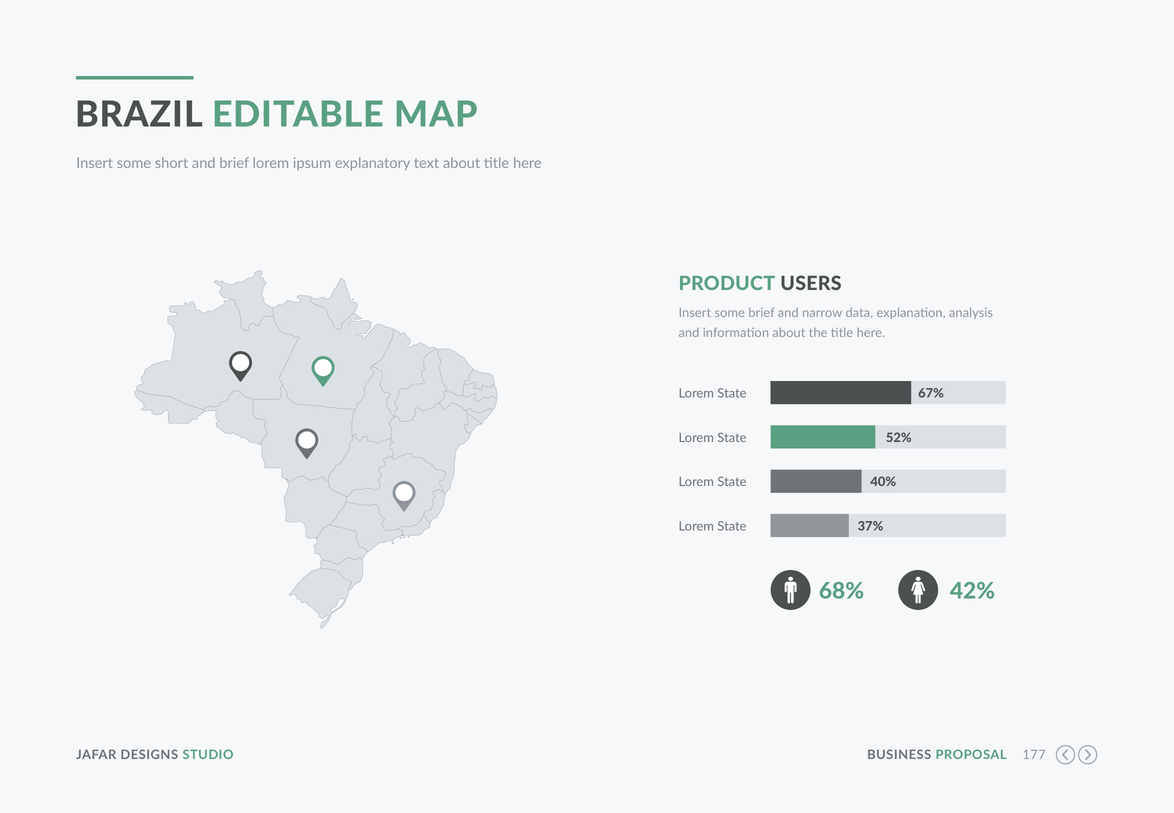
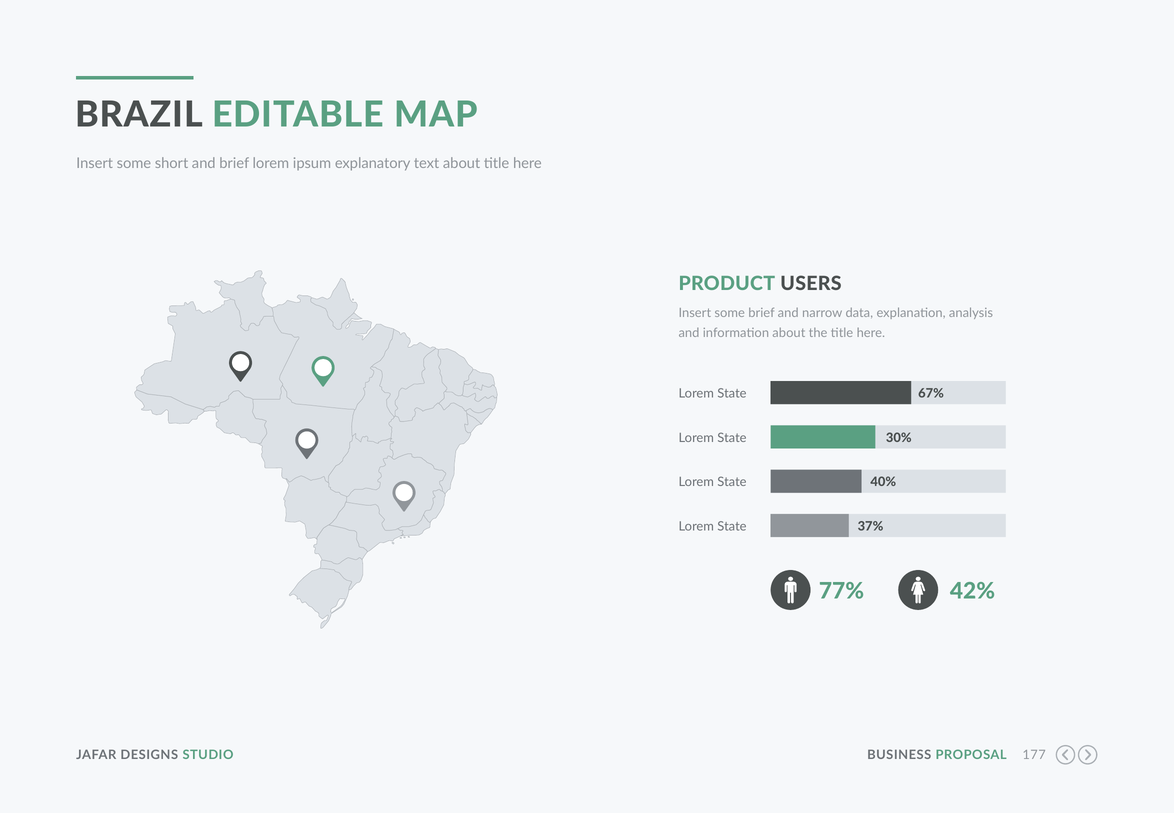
52%: 52% -> 30% (899, 438)
68%: 68% -> 77% (841, 591)
